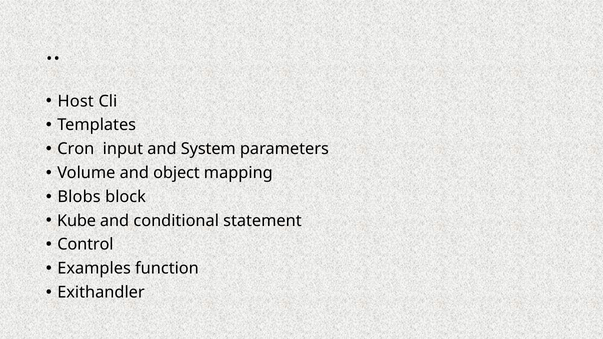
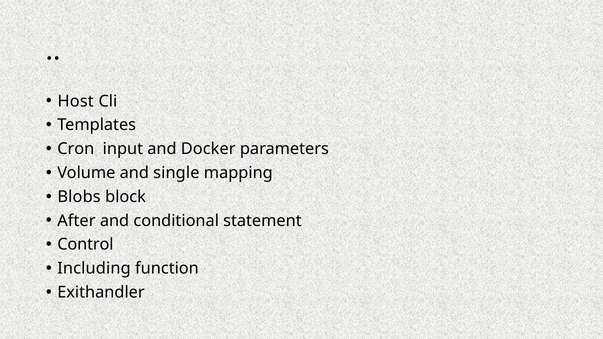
System: System -> Docker (208, 149)
object: object -> single (176, 173)
Kube: Kube -> After (76, 221)
Examples: Examples -> Including (94, 269)
